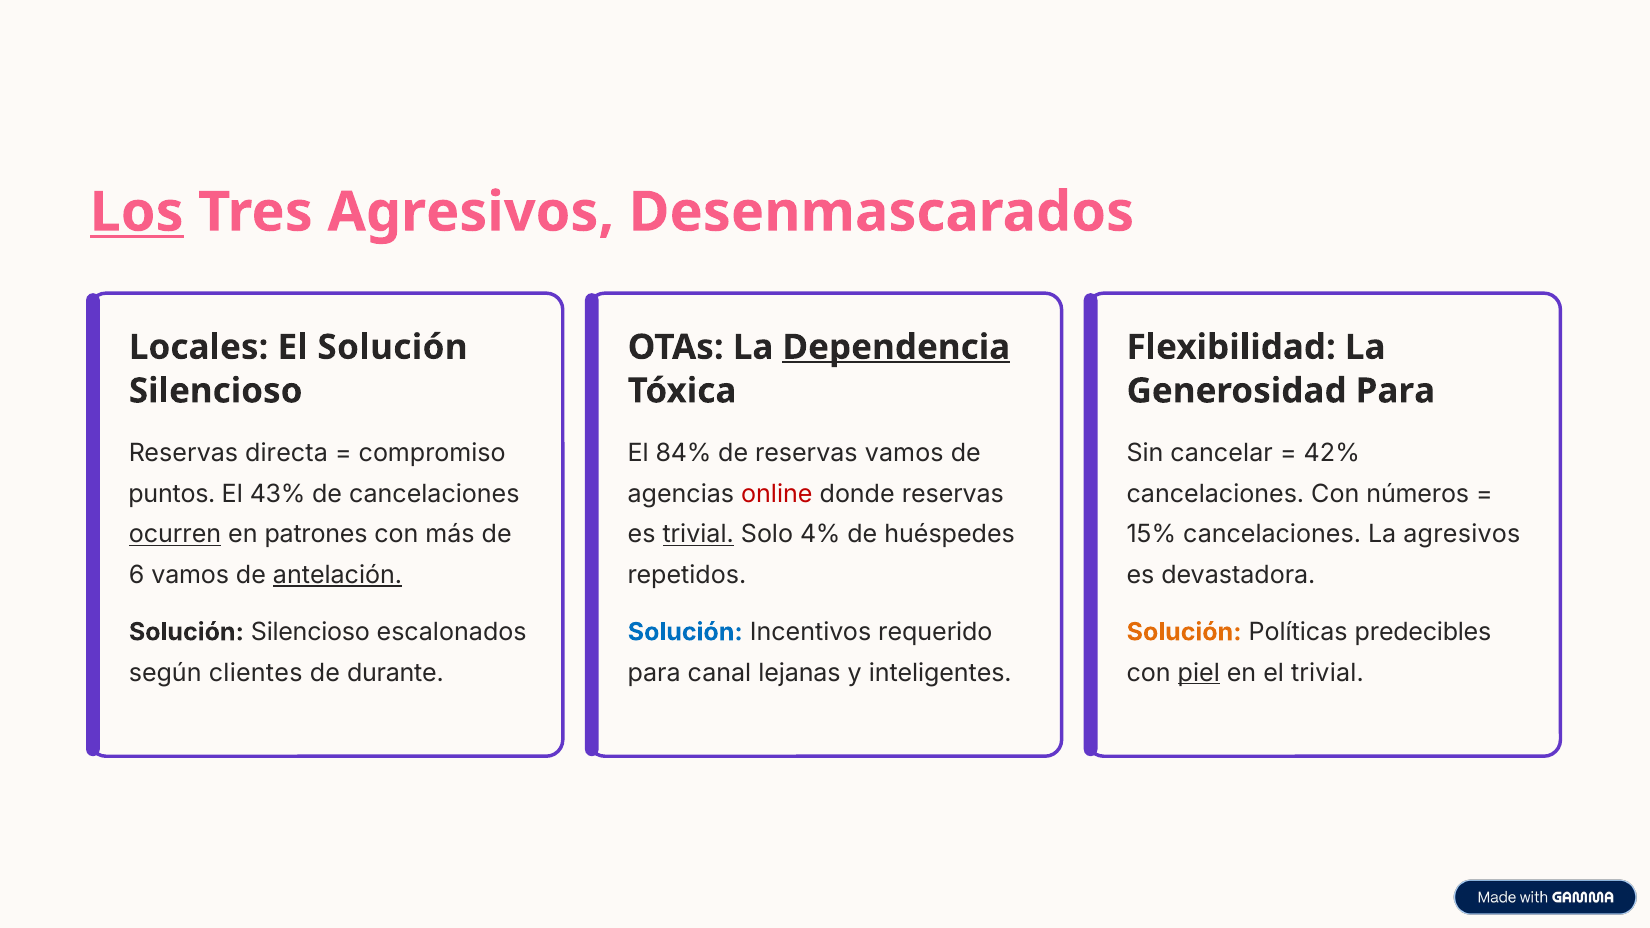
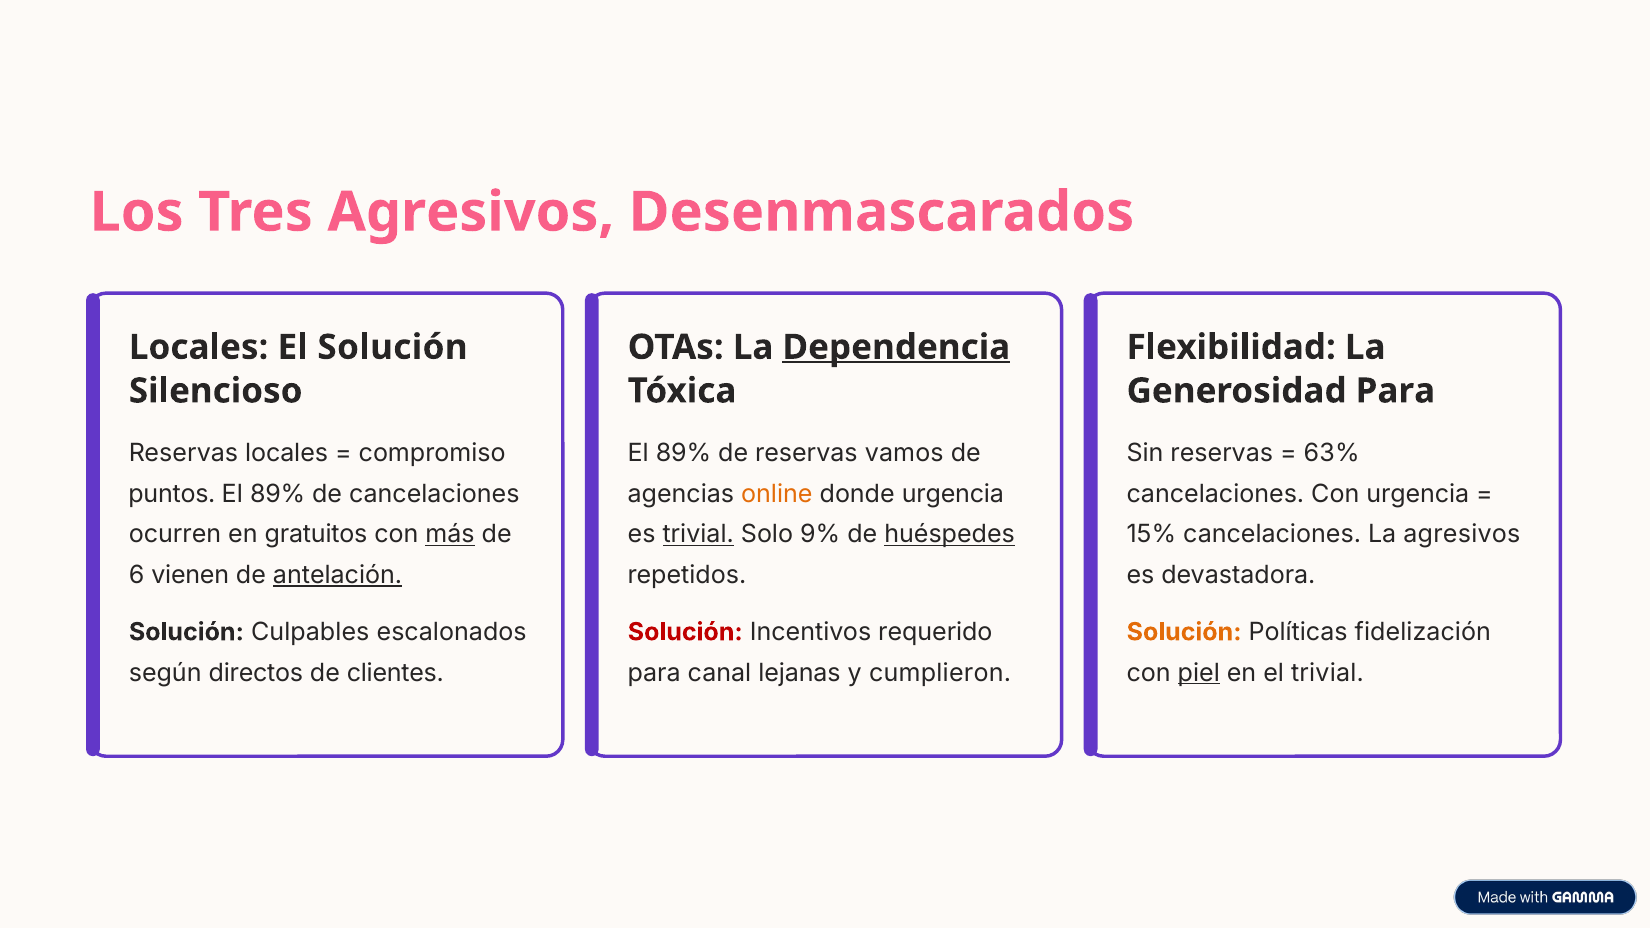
Los underline: present -> none (137, 212)
Reservas directa: directa -> locales (287, 453)
84%: 84% -> 89% (684, 453)
Sin cancelar: cancelar -> reservas (1222, 453)
42%: 42% -> 63% (1332, 453)
43%: 43% -> 89% (278, 494)
online colour: red -> orange (777, 494)
donde reservas: reservas -> urgencia (953, 494)
Con números: números -> urgencia (1418, 494)
ocurren underline: present -> none (175, 535)
patrones: patrones -> gratuitos (316, 535)
más underline: none -> present (450, 535)
4%: 4% -> 9% (820, 535)
huéspedes underline: none -> present (950, 535)
6 vamos: vamos -> vienen (190, 575)
Silencioso: Silencioso -> Culpables (310, 632)
Solución colour: blue -> red (685, 632)
predecibles: predecibles -> fidelización (1423, 632)
clientes: clientes -> directos (256, 673)
durante: durante -> clientes (395, 673)
inteligentes: inteligentes -> cumplieron (940, 673)
